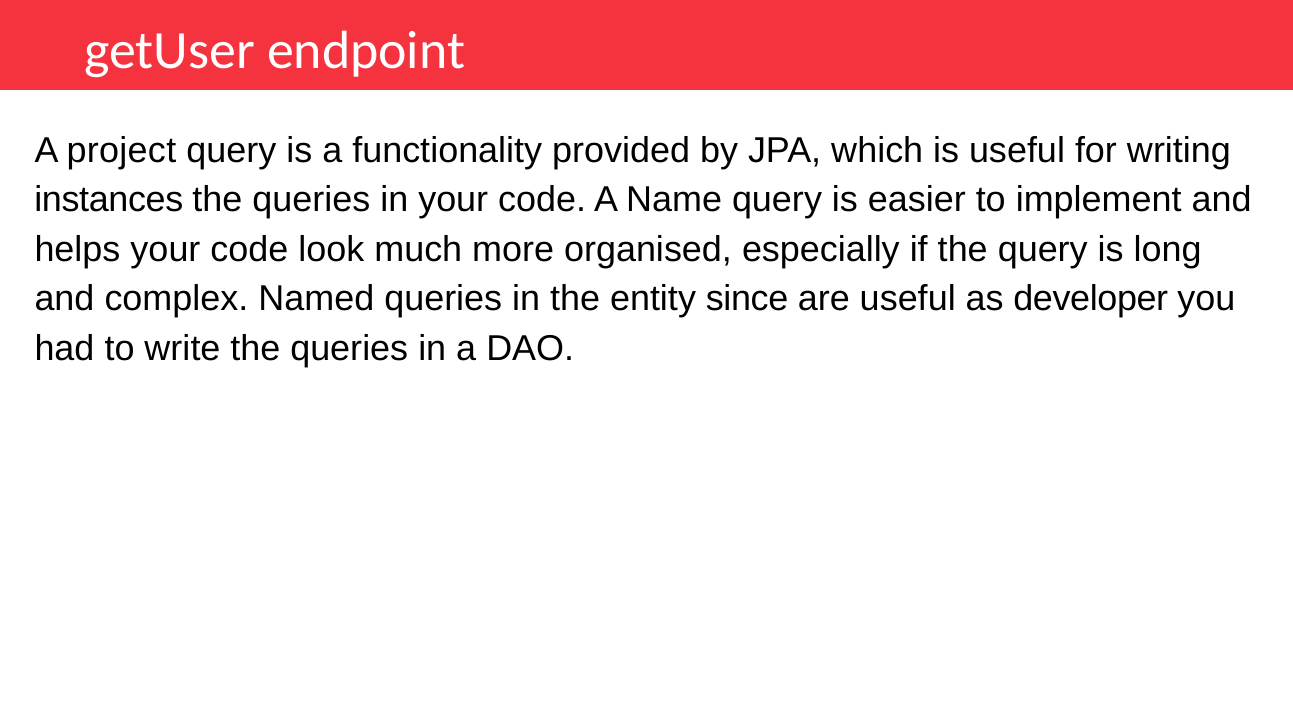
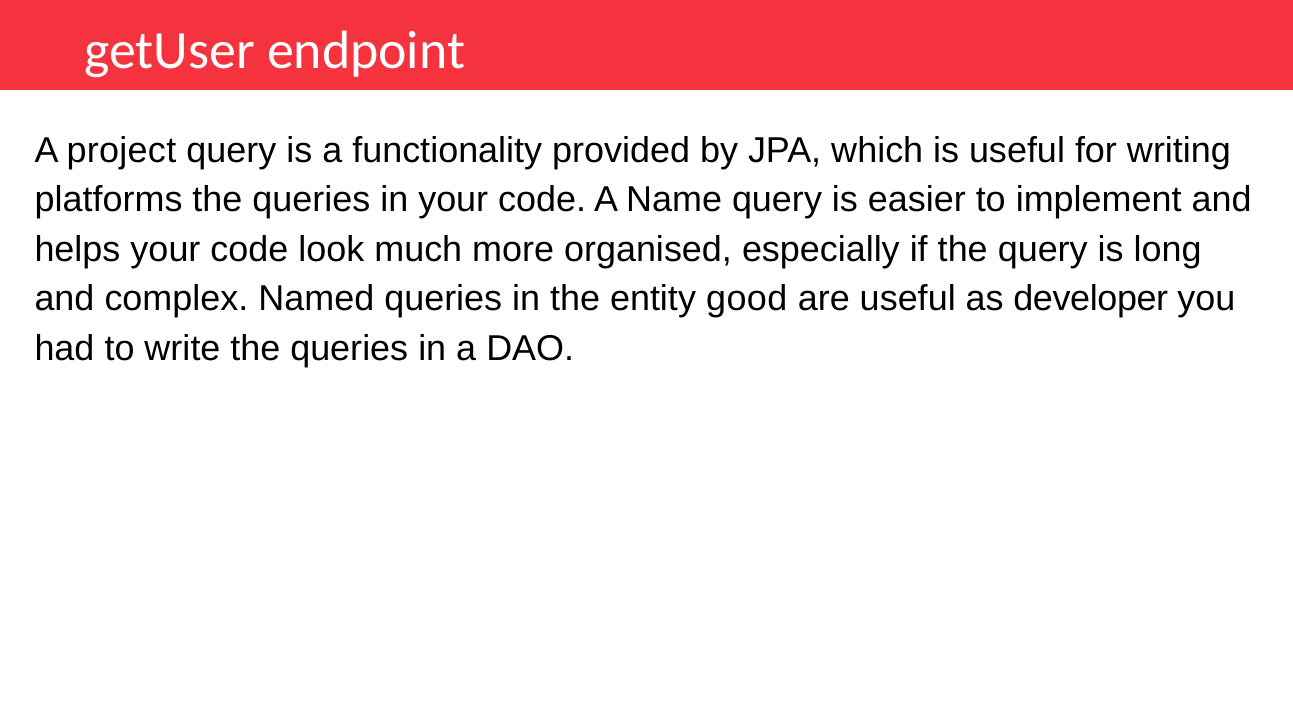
instances: instances -> platforms (109, 200)
since: since -> good (747, 299)
